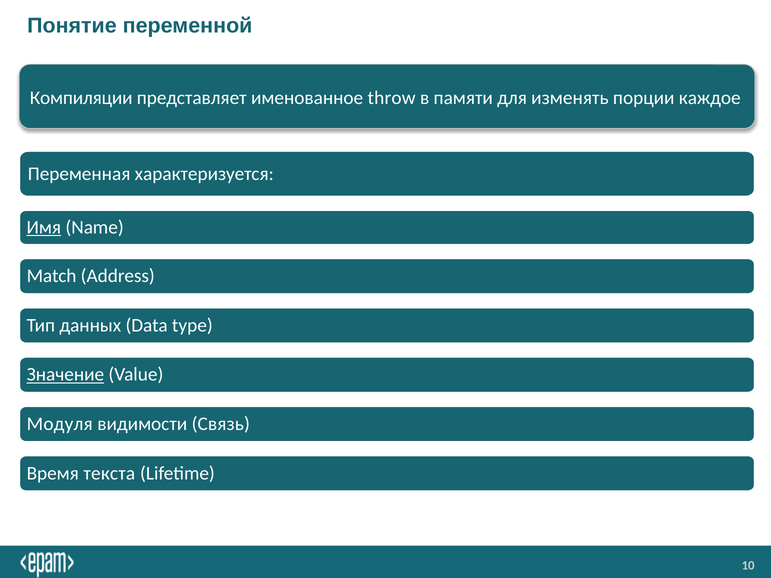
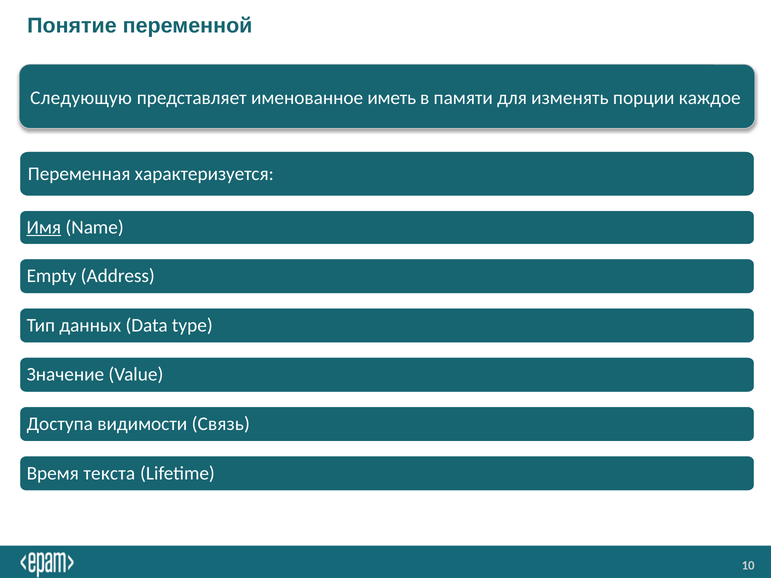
Компиляции: Компиляции -> Следующую (81, 98)
throw: throw -> иметь (392, 98)
Match: Match -> Empty (52, 276)
Значение underline: present -> none (65, 375)
Модуля: Модуля -> Доступа (60, 424)
